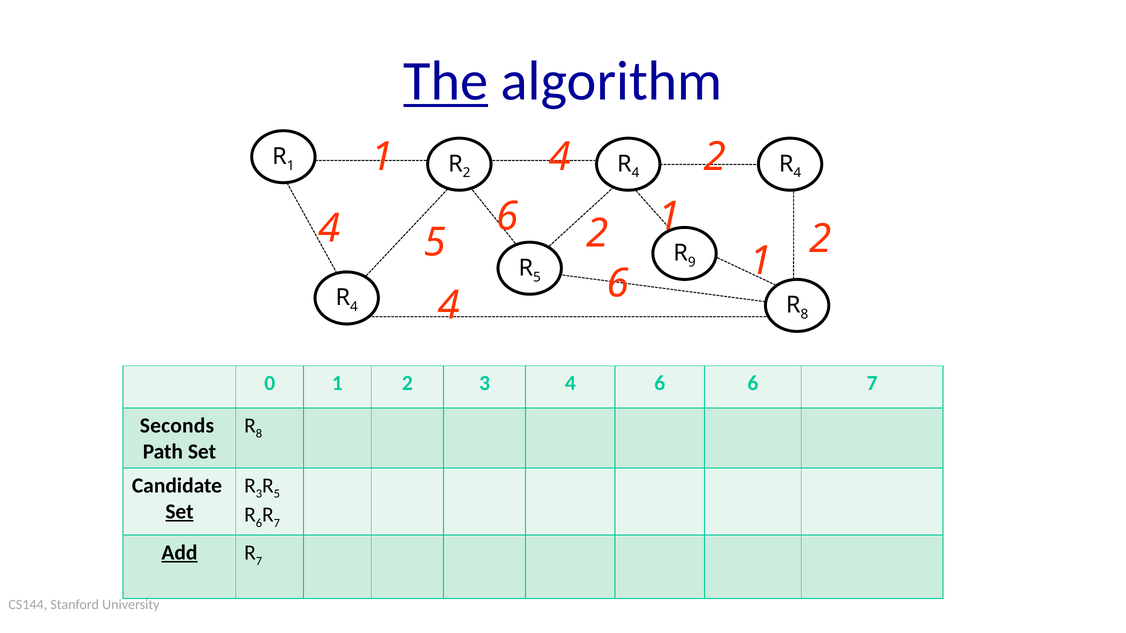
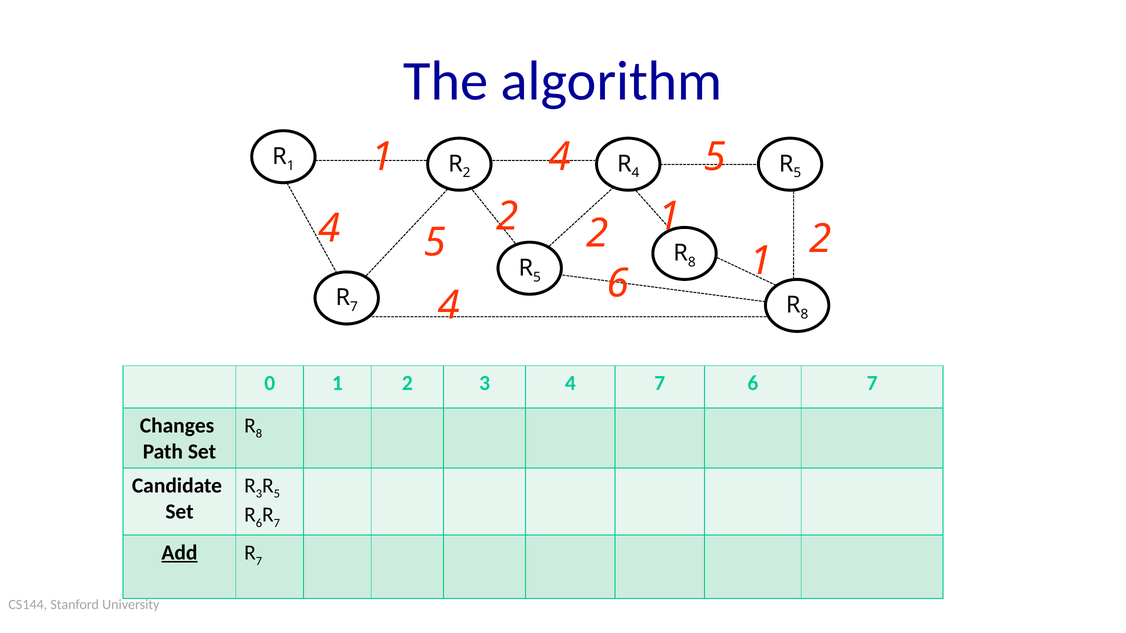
The underline: present -> none (446, 81)
4 2: 2 -> 5 (715, 157)
4: 4 -> 5 (797, 173)
6: 6 -> 2 (507, 217)
9: 9 -> 8 (692, 262)
4: 4 -> 7 (354, 307)
3 4 6: 6 -> 7 (660, 383)
Seconds: Seconds -> Changes (177, 426)
Set underline: present -> none (180, 512)
